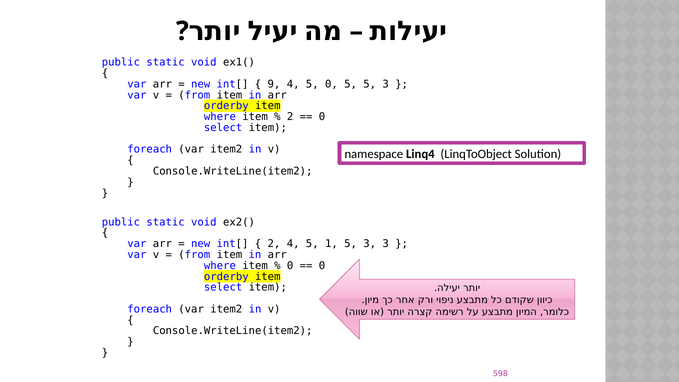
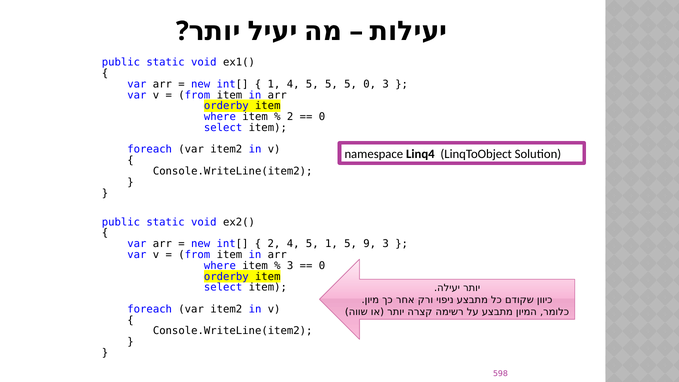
9: 9 -> 1 (274, 84)
4 5 0: 0 -> 5 (331, 84)
5 5: 5 -> 0 (370, 84)
1 5 3: 3 -> 9 (370, 244)
0: 0 -> 3 (290, 266)
